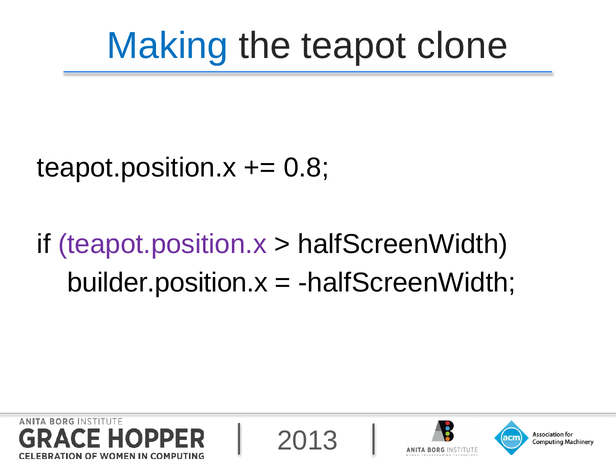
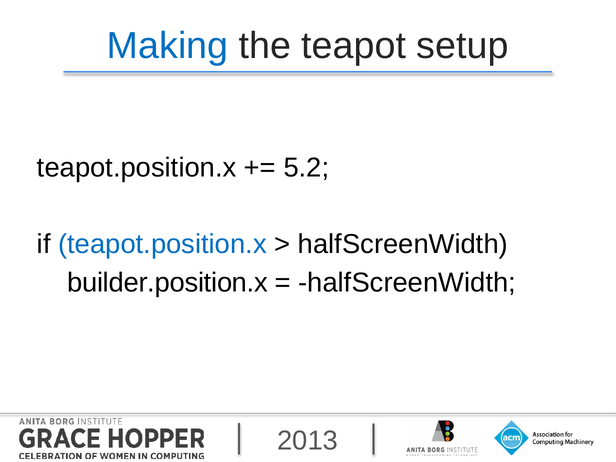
clone: clone -> setup (462, 46)
0.8: 0.8 -> 5.2 (306, 168)
teapot.position.x colour: purple -> blue (162, 244)
